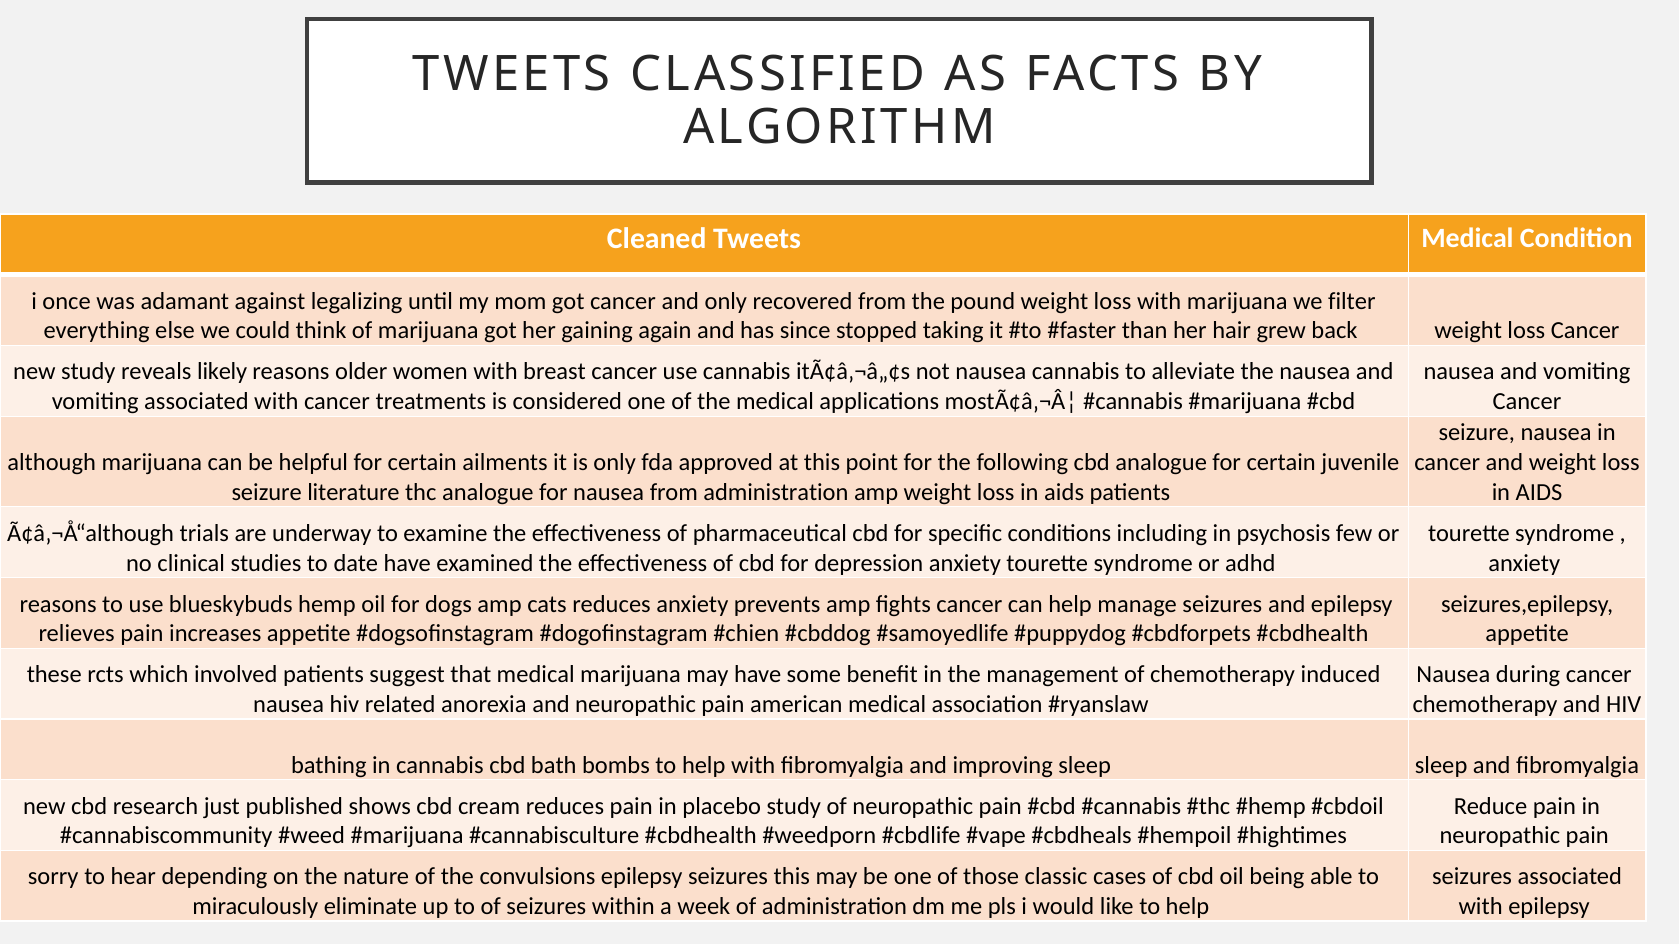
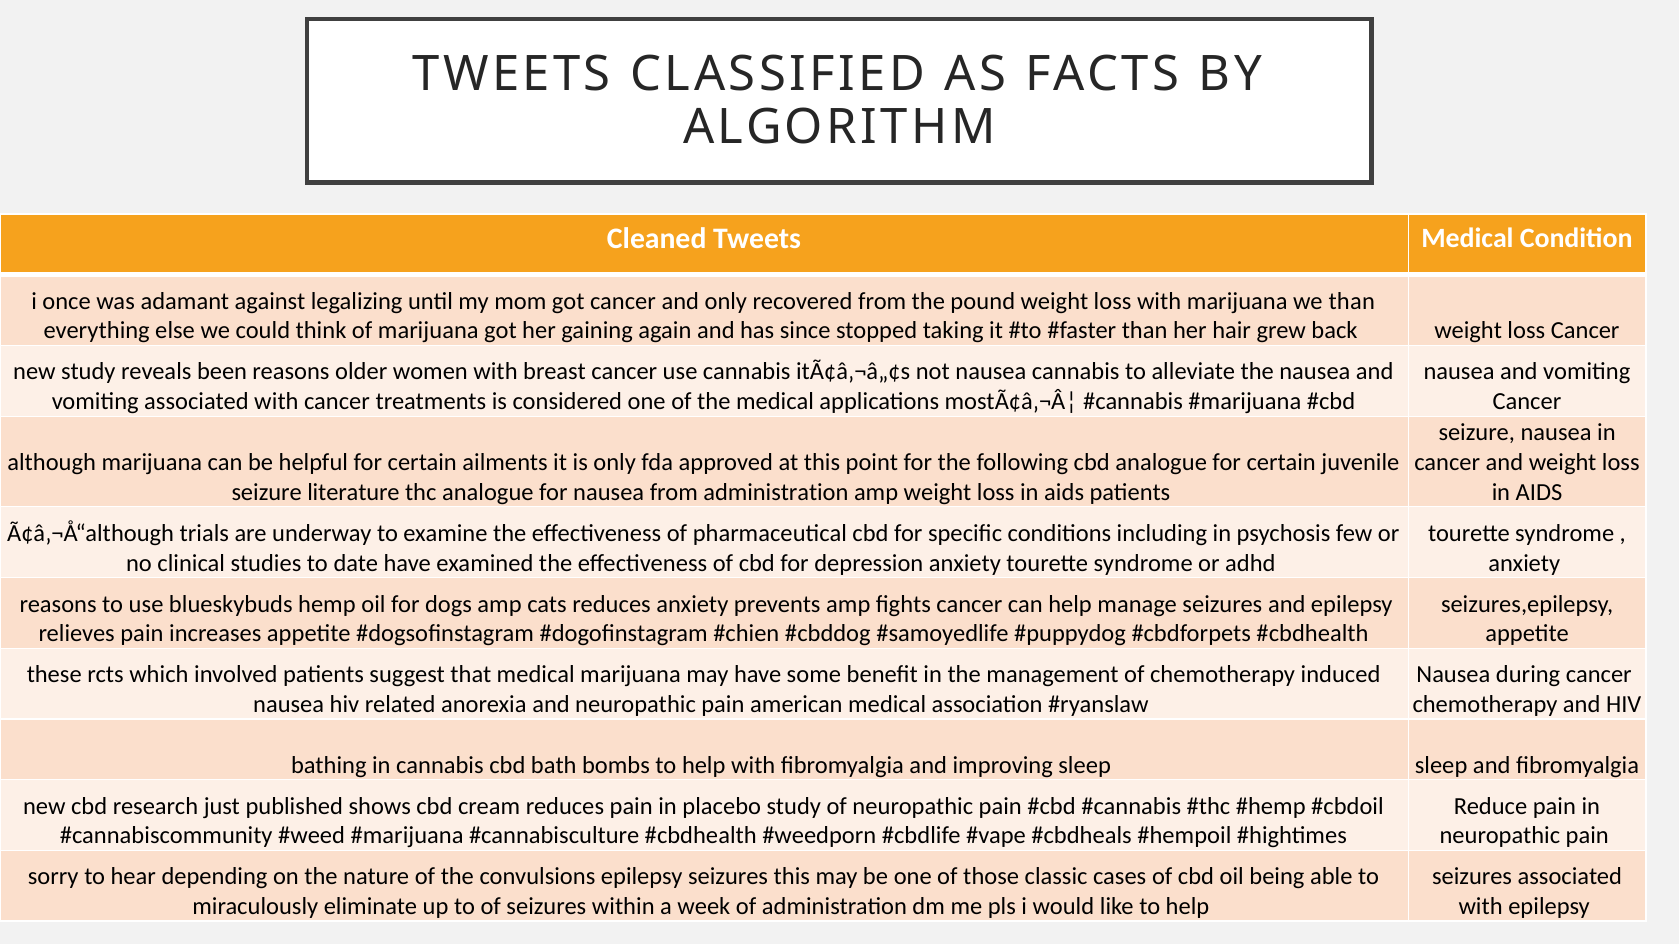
we filter: filter -> than (1352, 301)
likely: likely -> been (222, 372)
